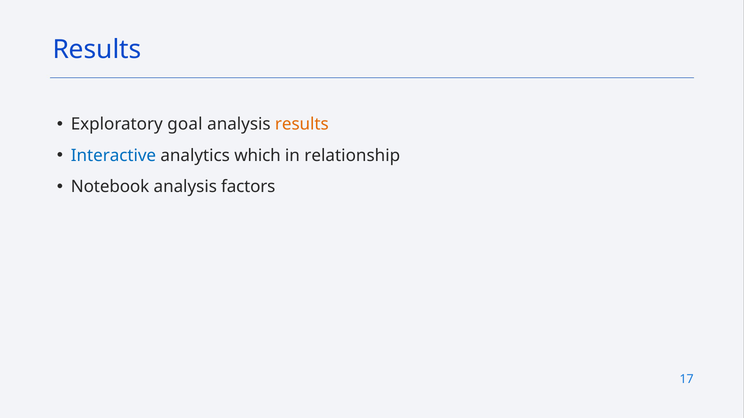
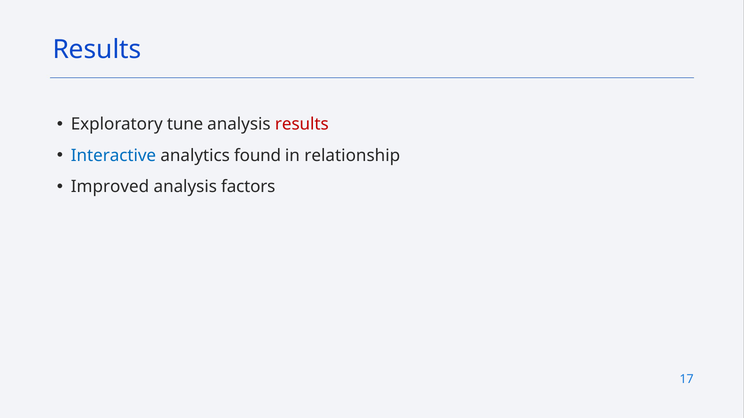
goal: goal -> tune (185, 124)
results colour: orange -> red (302, 124)
which: which -> found (258, 156)
Notebook: Notebook -> Improved (110, 187)
